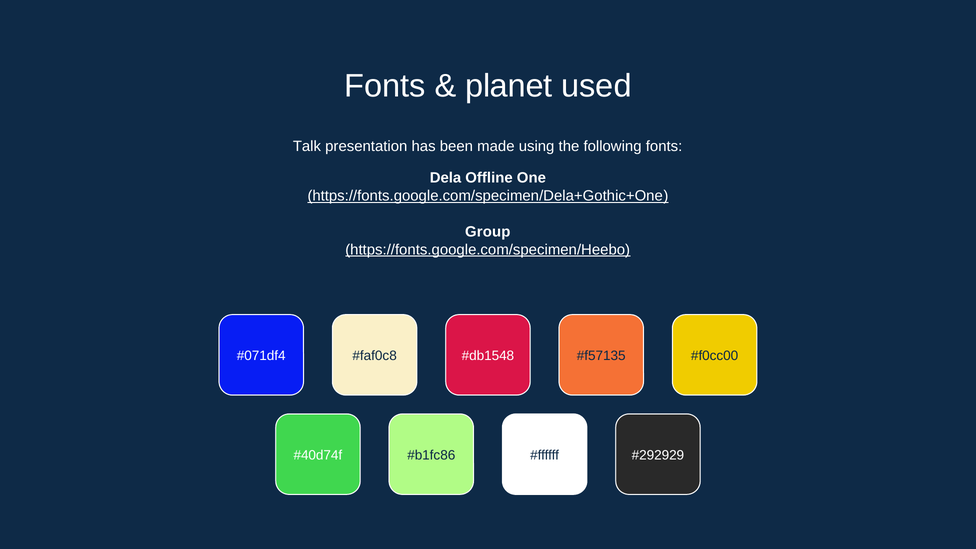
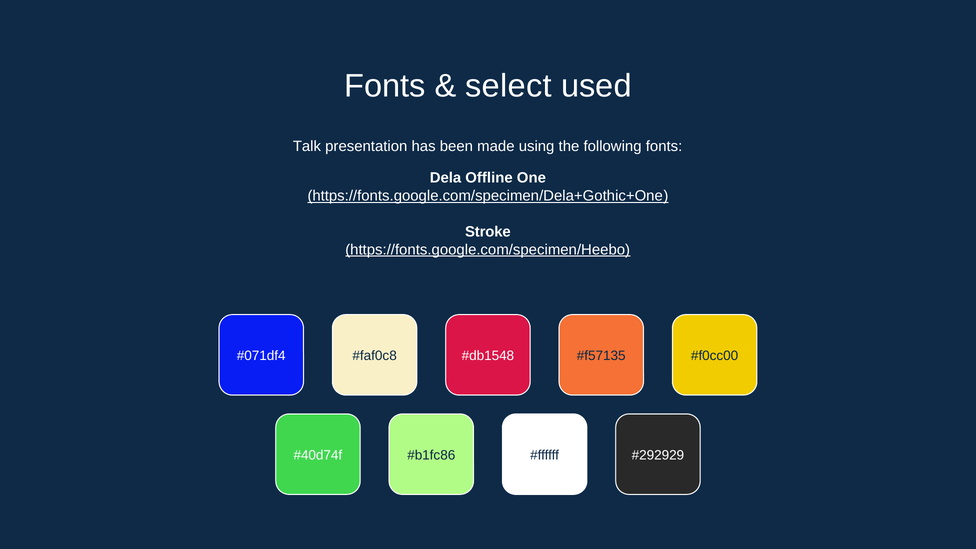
planet: planet -> select (509, 86)
Group: Group -> Stroke (488, 232)
